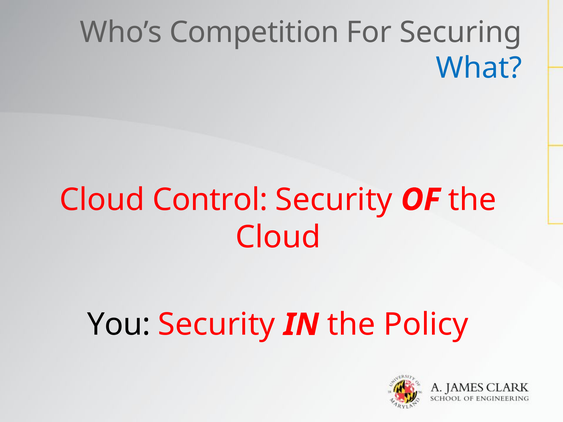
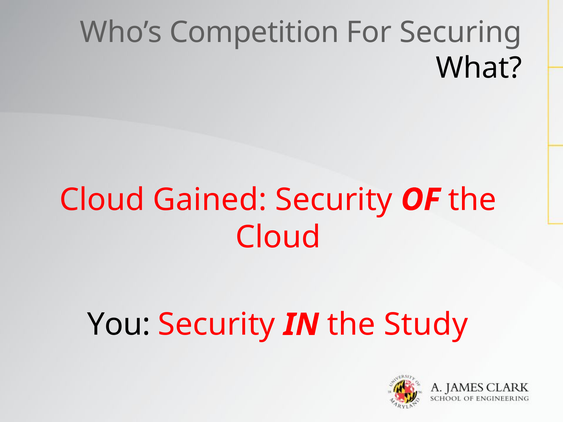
What colour: blue -> black (479, 68)
Control: Control -> Gained (210, 200)
Policy: Policy -> Study (426, 325)
